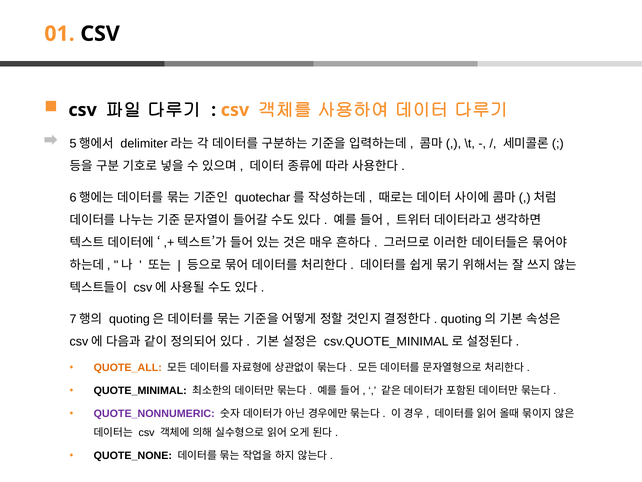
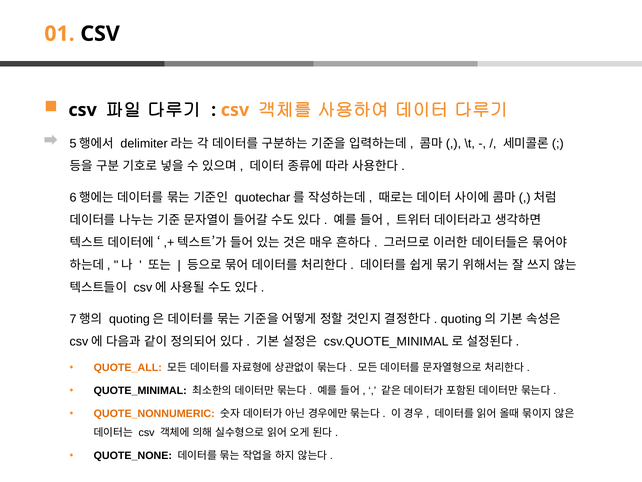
QUOTE_NONNUMERIC colour: purple -> orange (154, 413)
